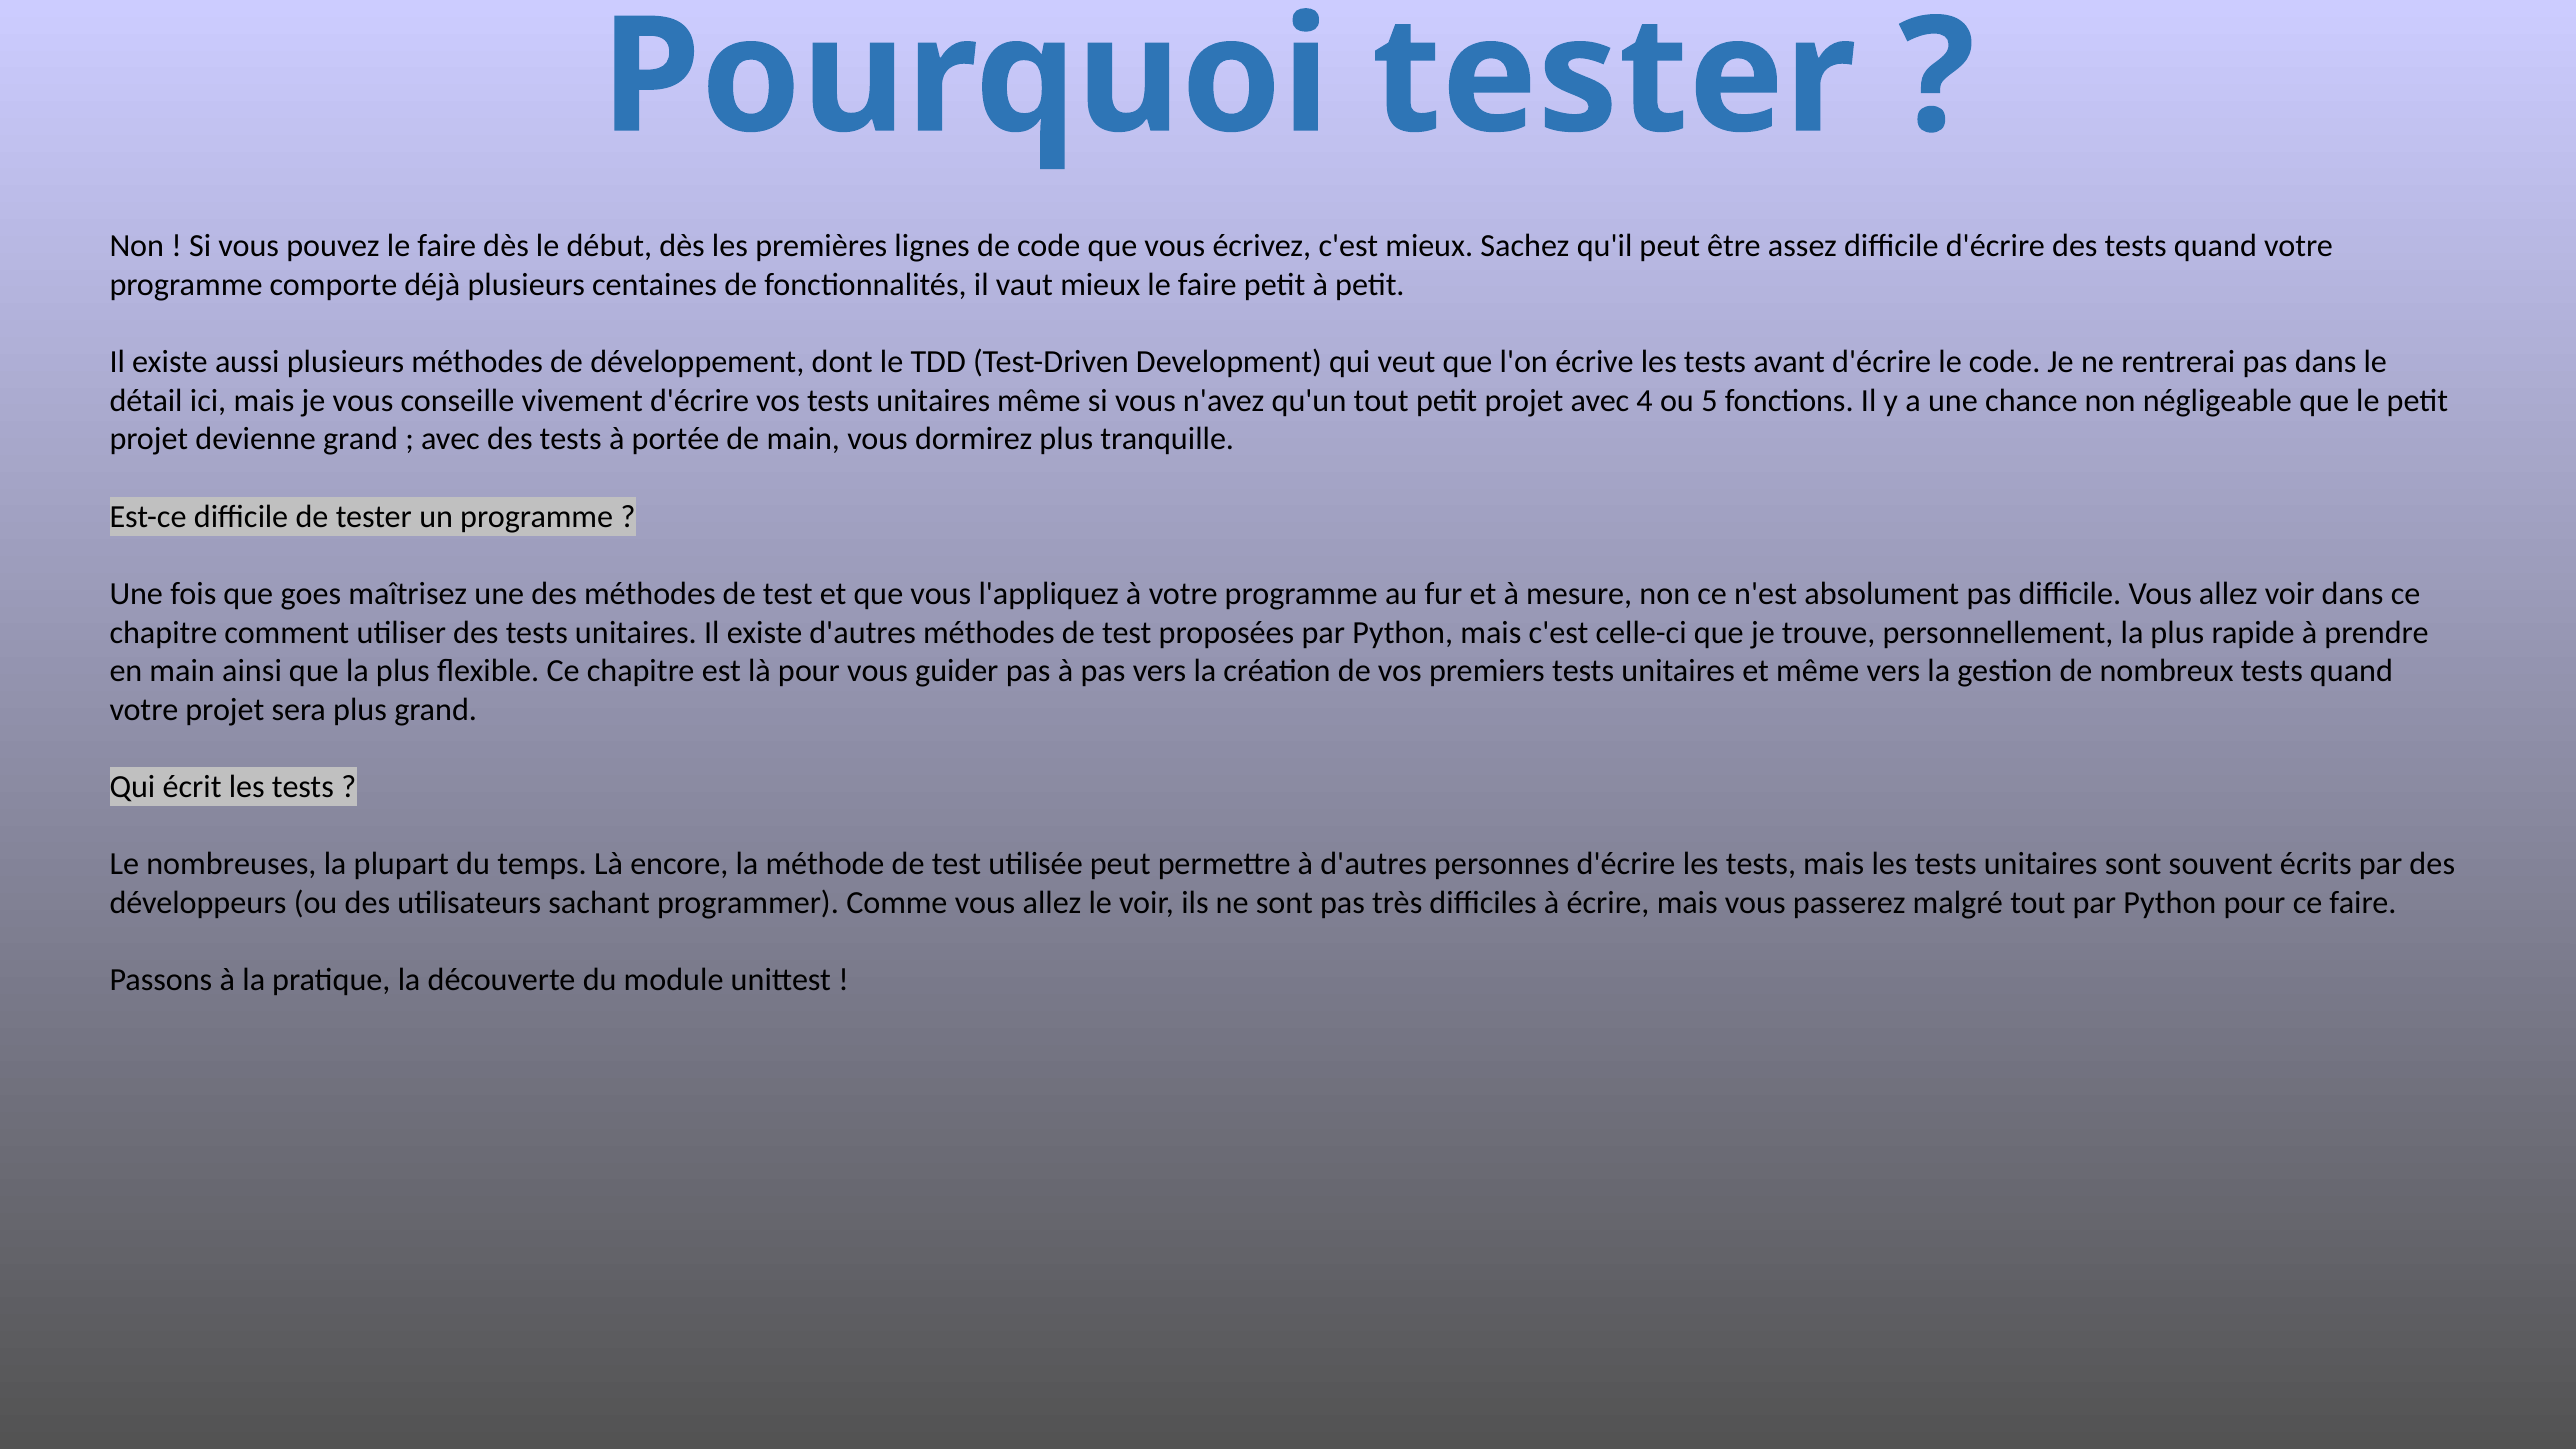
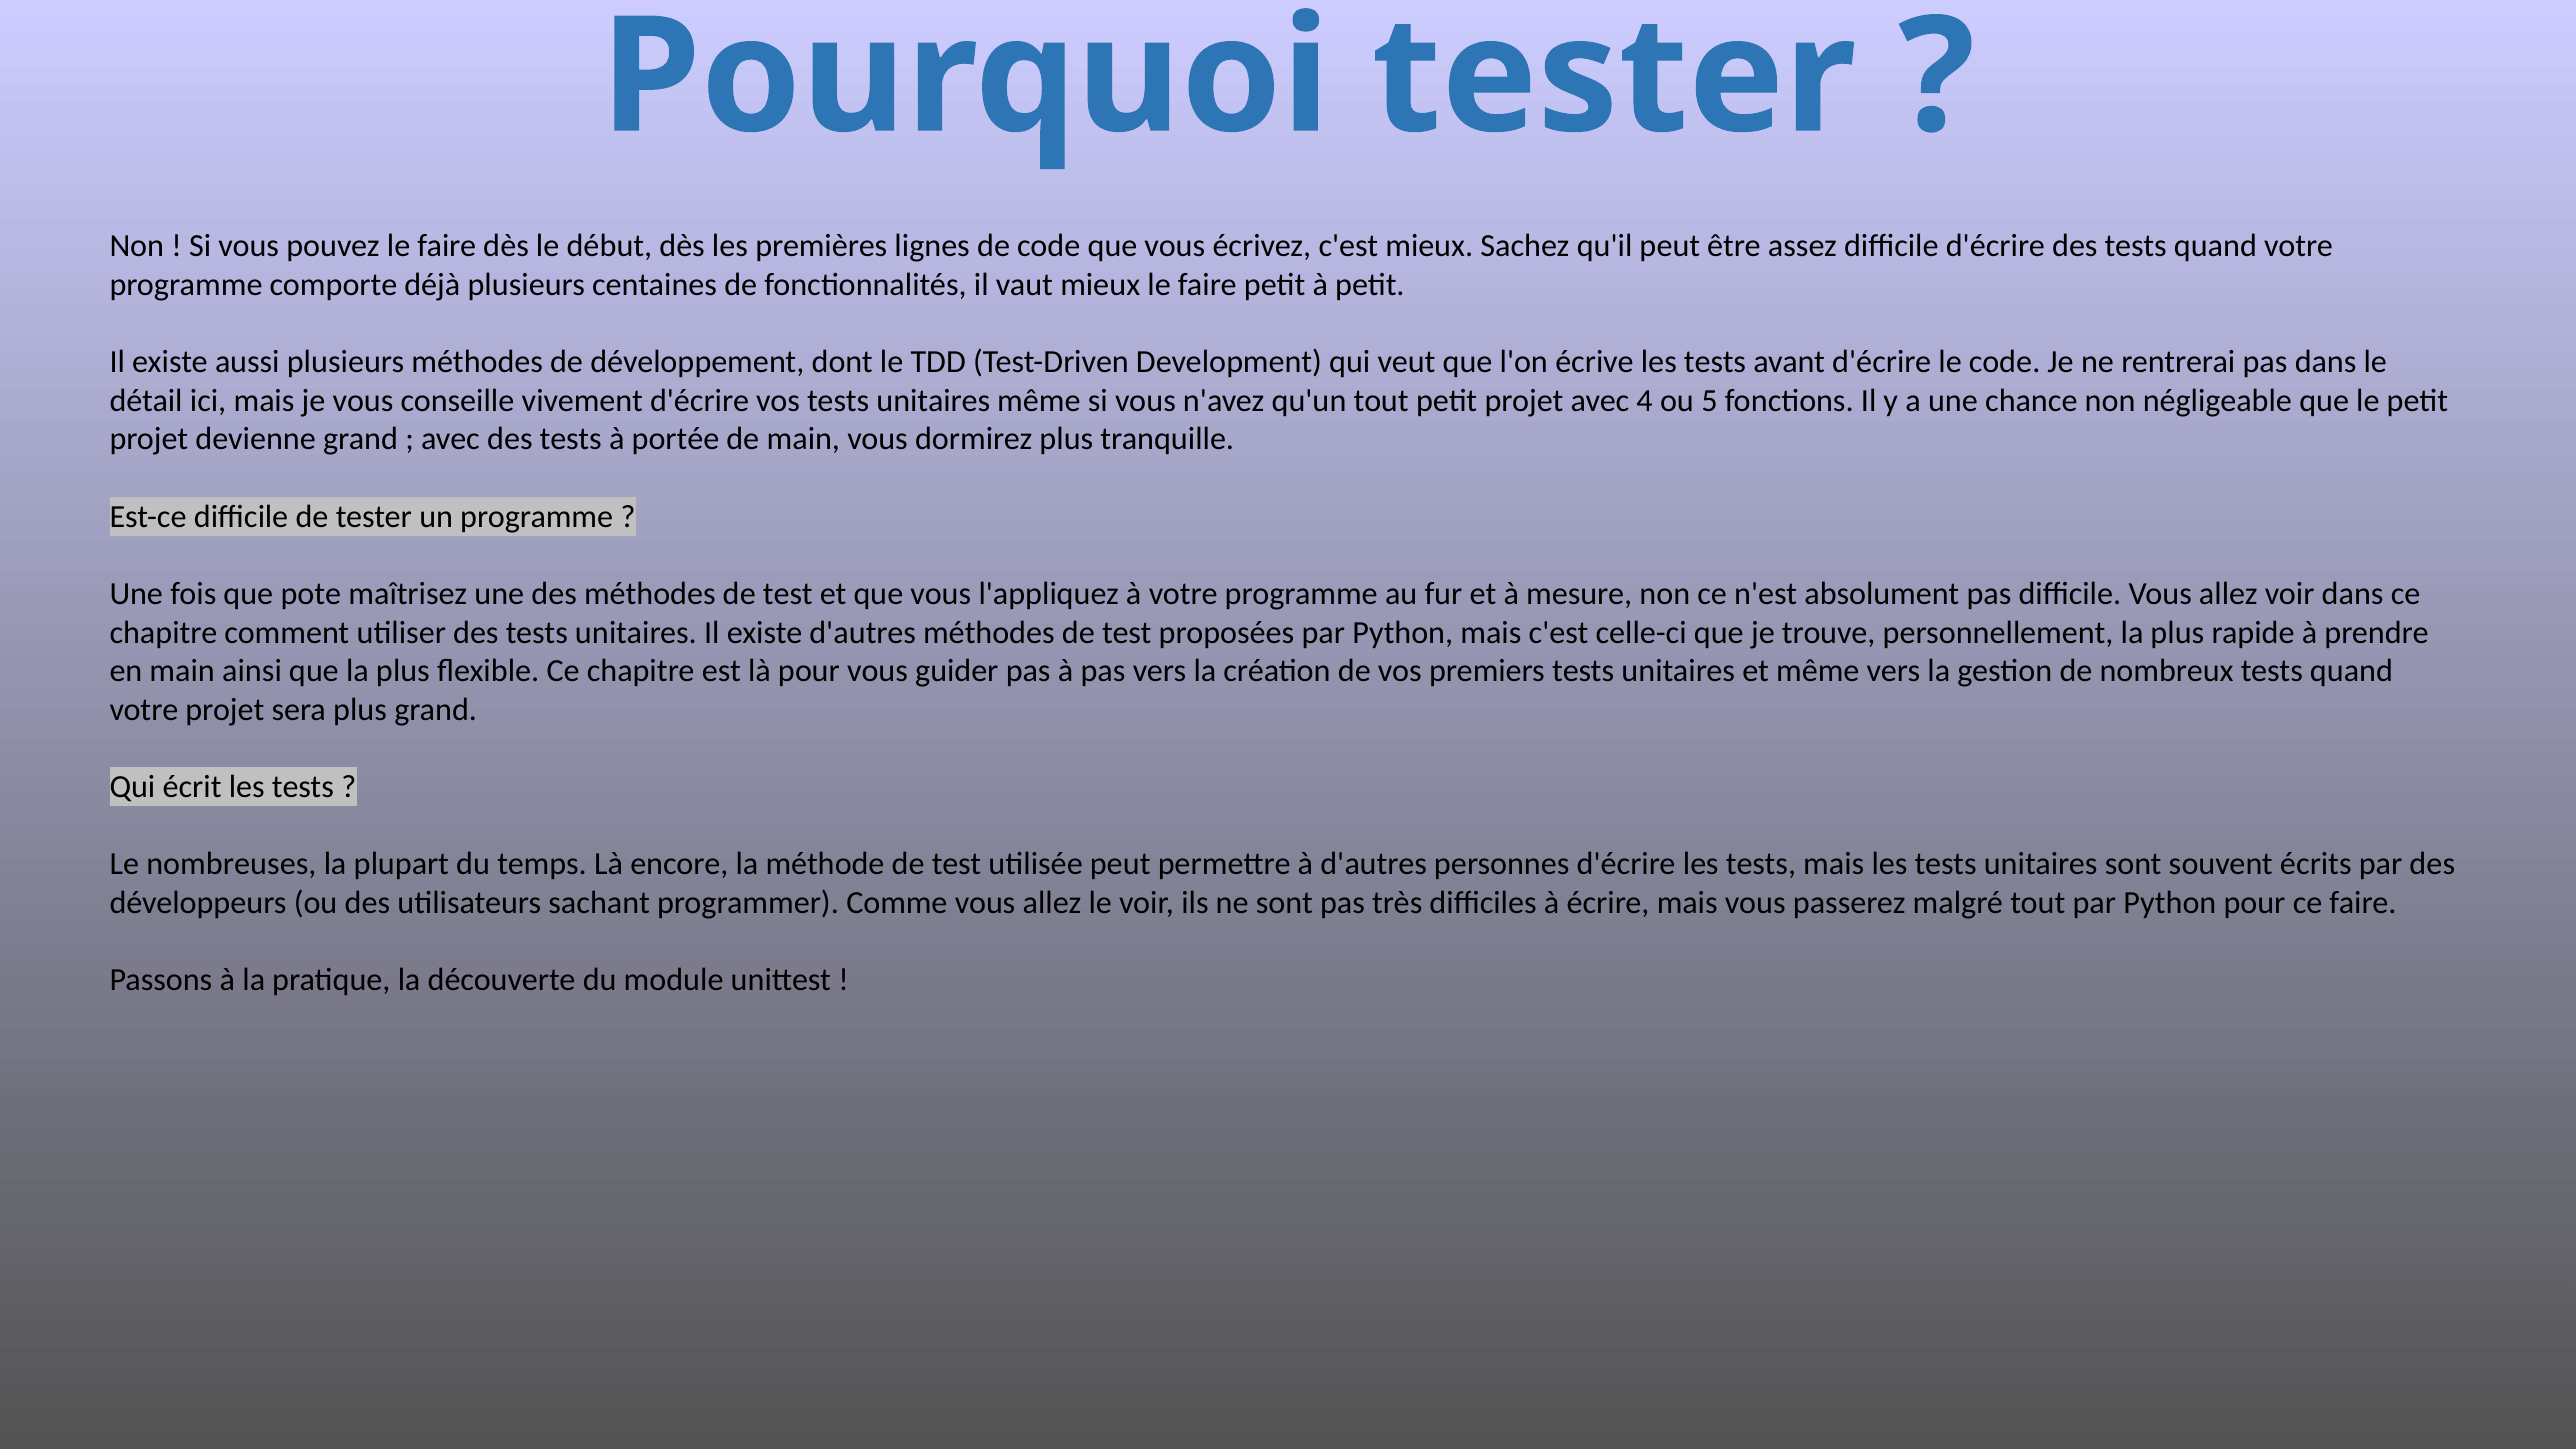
goes: goes -> pote (311, 594)
